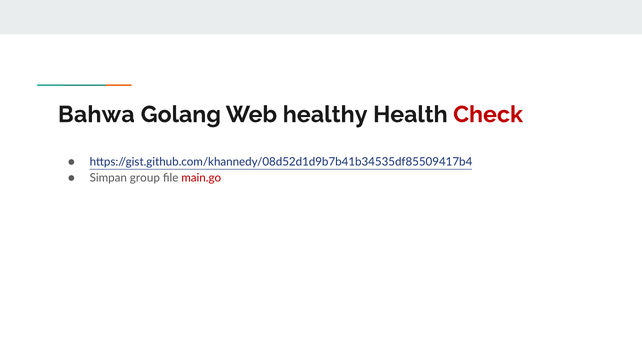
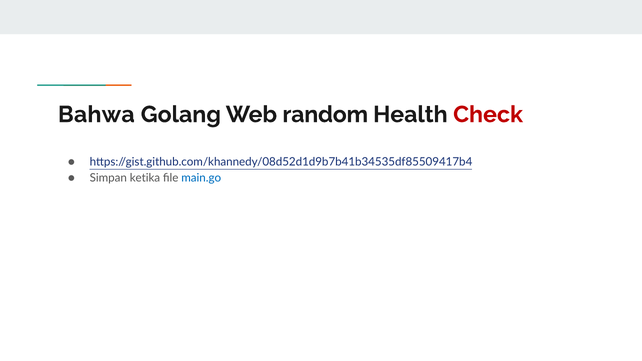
healthy: healthy -> random (325, 115)
group: group -> ketika (145, 178)
main.go colour: red -> blue (201, 178)
